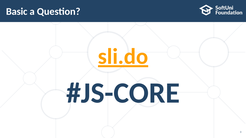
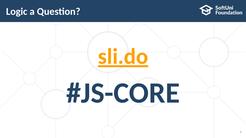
Basic: Basic -> Logic (17, 12)
